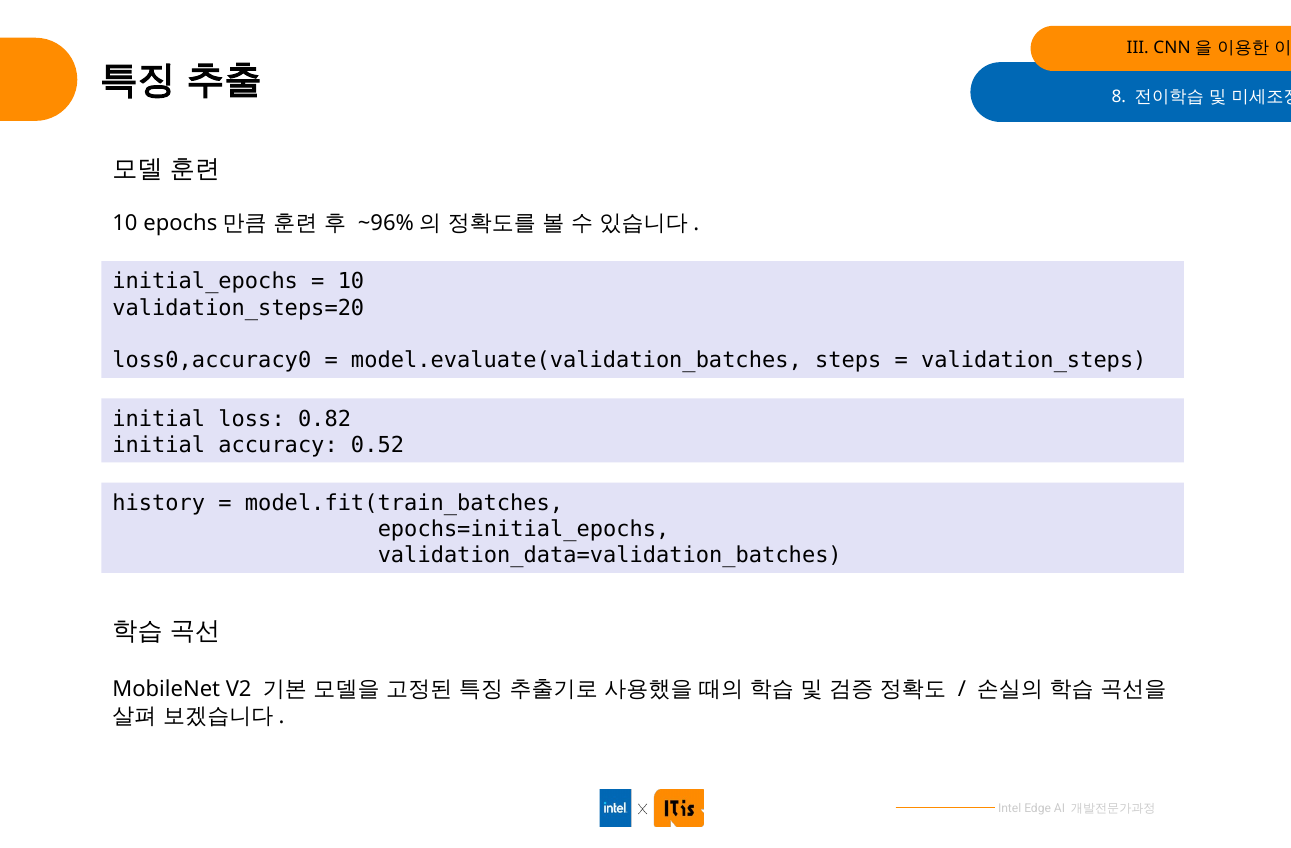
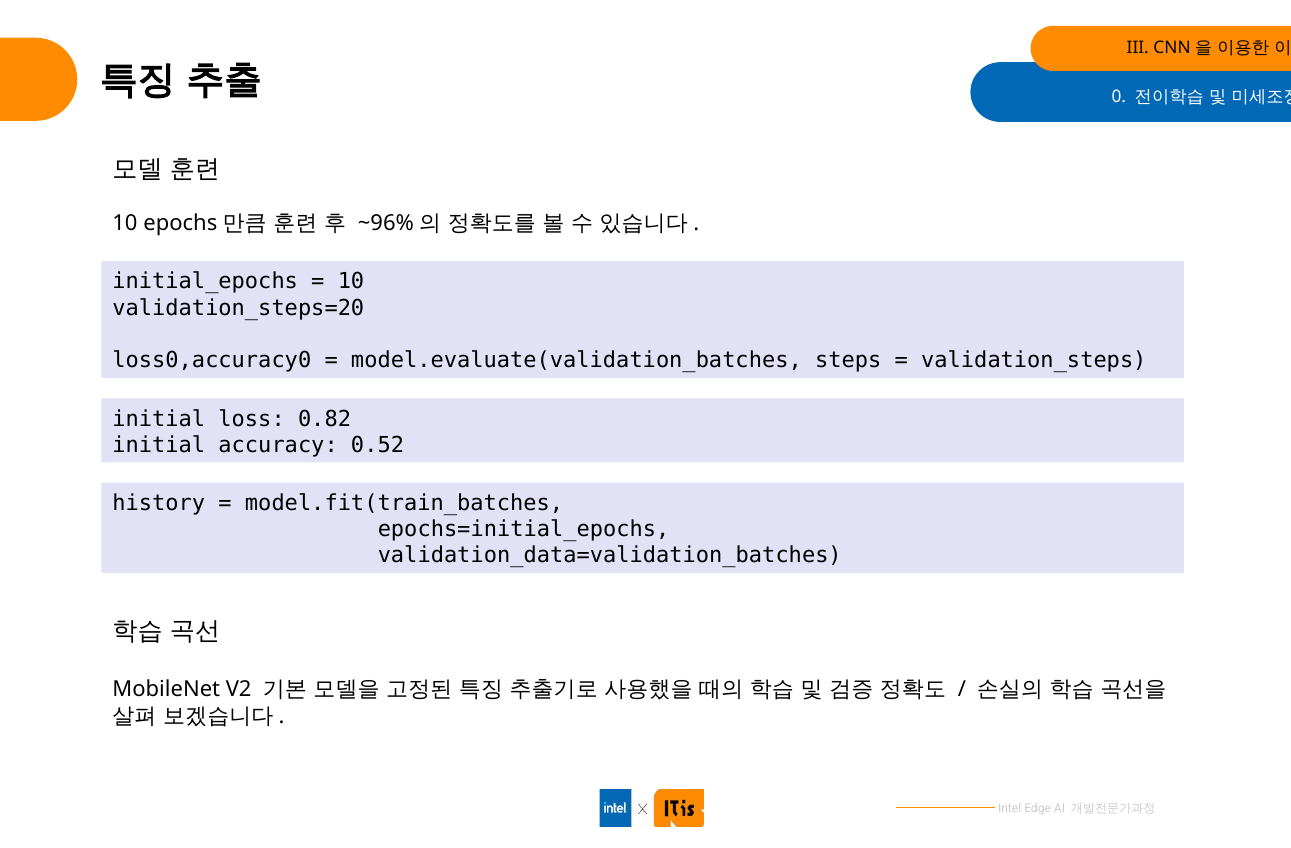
8: 8 -> 0 (1119, 97)
